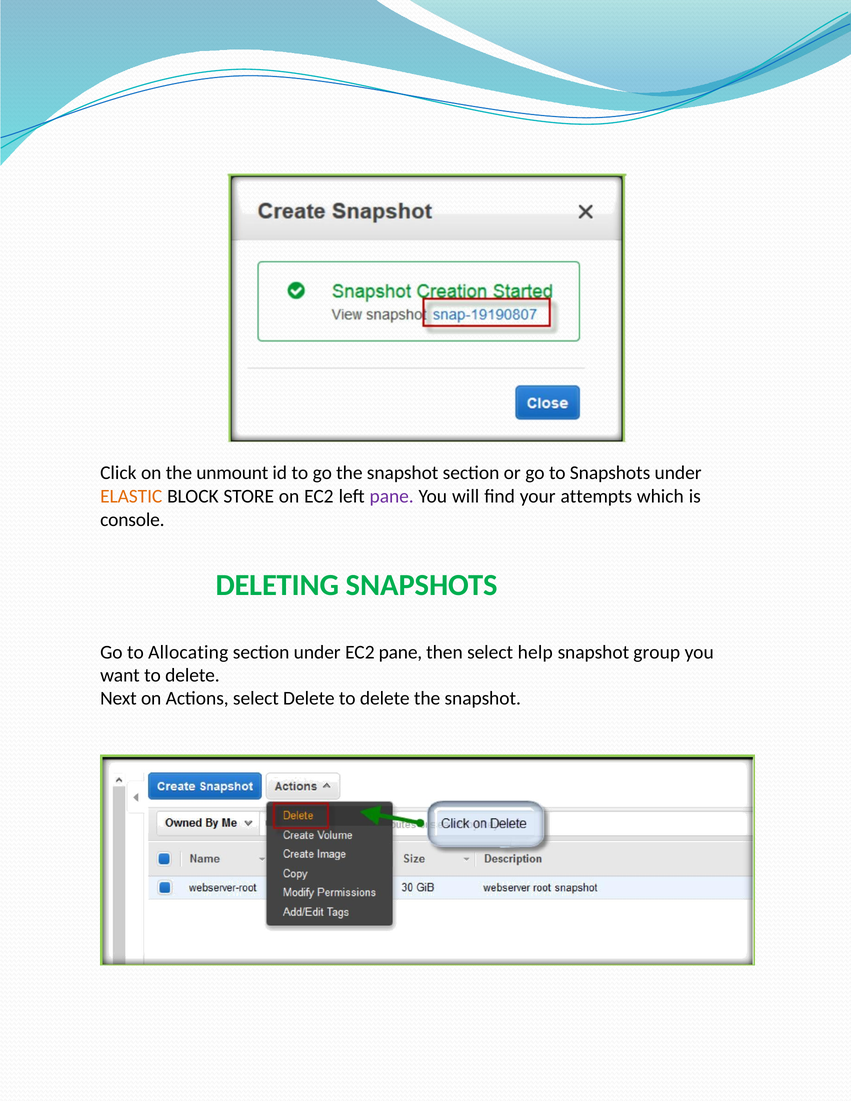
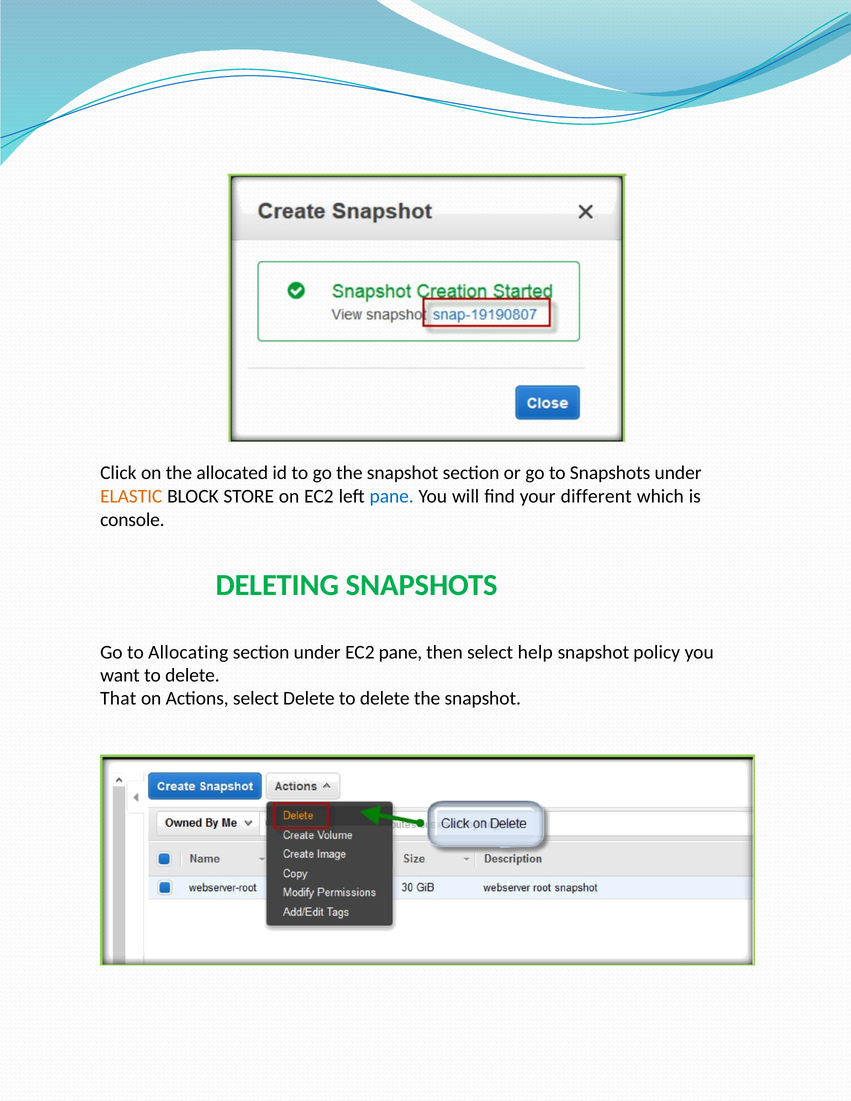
unmount: unmount -> allocated (232, 473)
pane colour: purple -> blue (392, 496)
attempts: attempts -> different (596, 496)
group: group -> policy (657, 652)
Next: Next -> That (118, 699)
